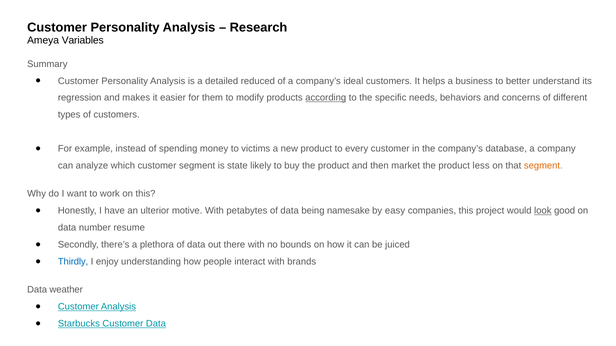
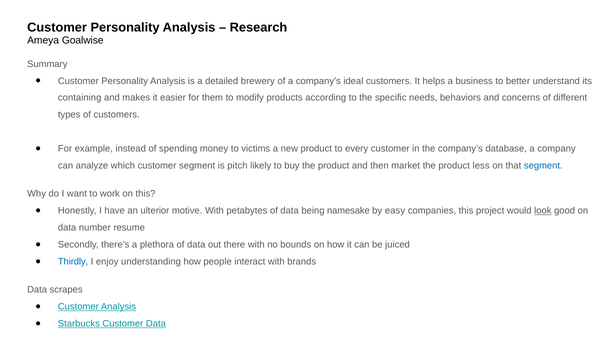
Variables: Variables -> Goalwise (83, 40)
reduced: reduced -> brewery (258, 81)
regression: regression -> containing (80, 98)
according underline: present -> none (326, 98)
state: state -> pitch (237, 166)
segment colour: orange -> blue (543, 166)
weather: weather -> scrapes (66, 290)
